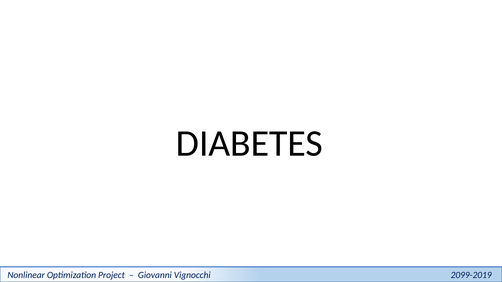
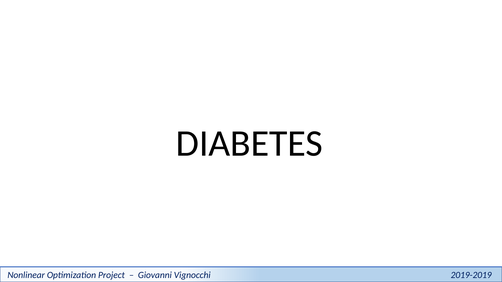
2099-2019: 2099-2019 -> 2019-2019 (471, 275)
